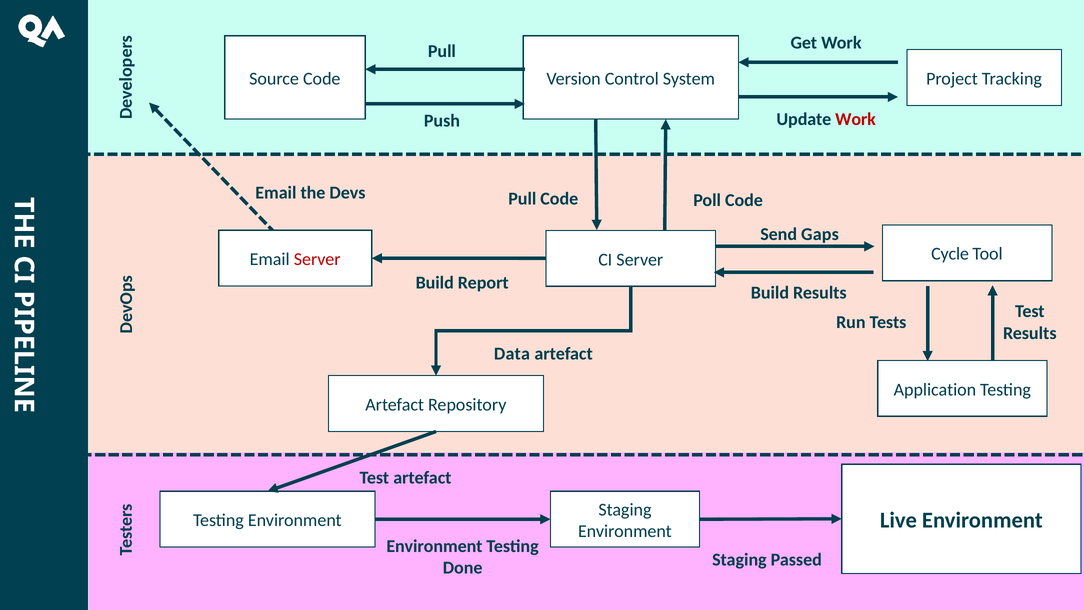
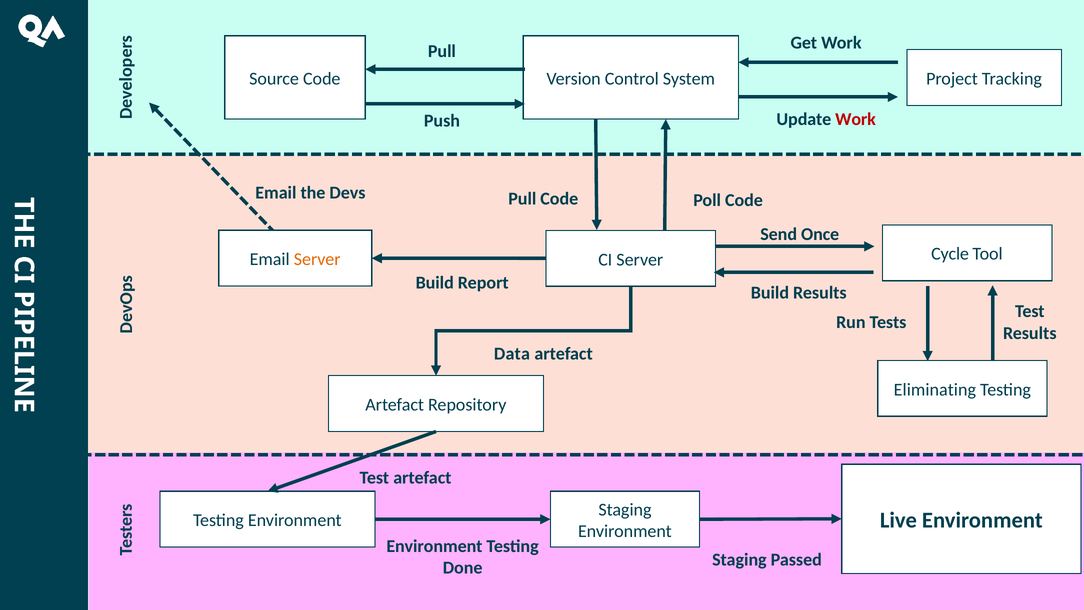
Gaps: Gaps -> Once (820, 234)
Server colour: red -> orange (317, 259)
Application: Application -> Eliminating (935, 389)
